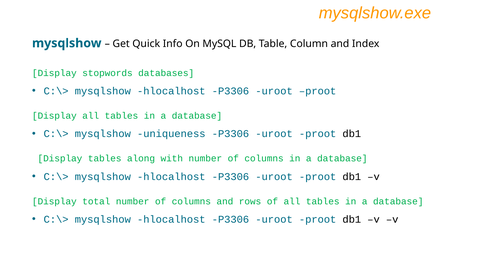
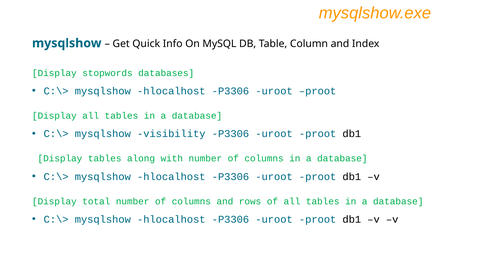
uniqueness: uniqueness -> visibility (171, 134)
